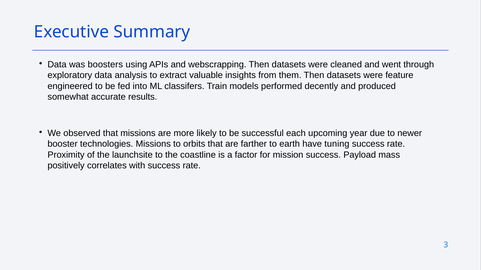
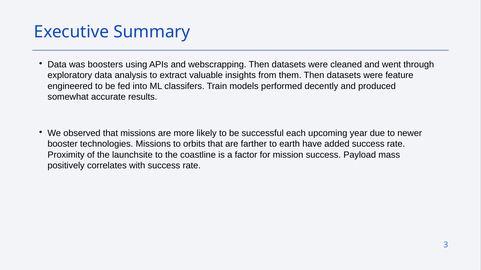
tuning: tuning -> added (337, 144)
